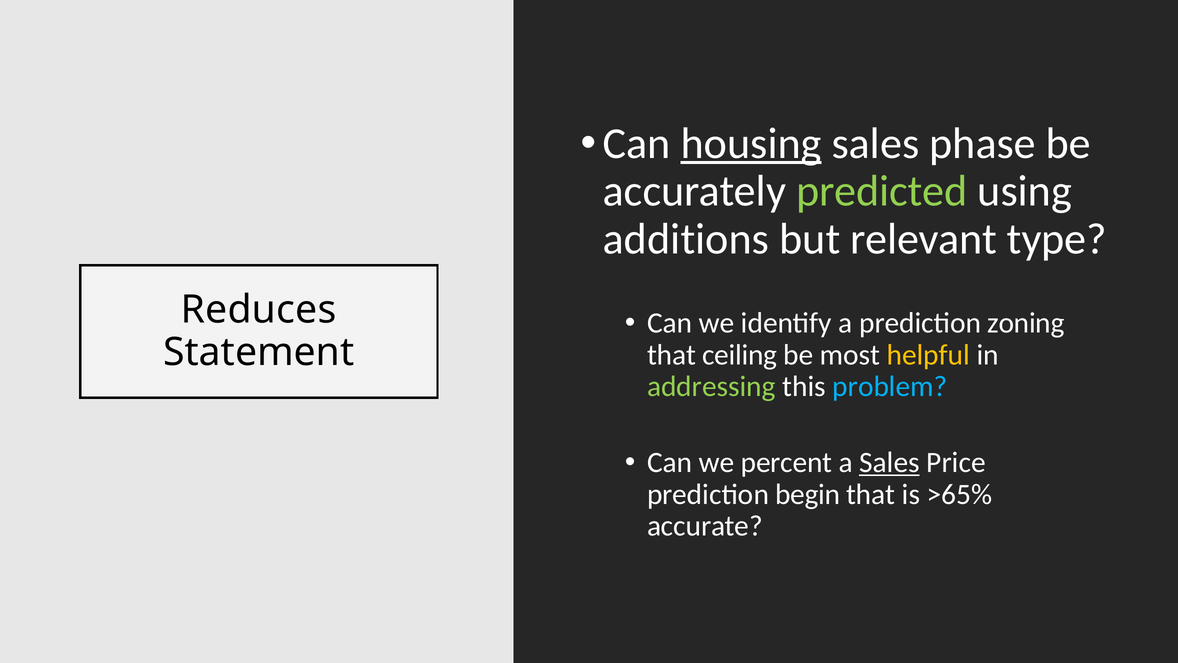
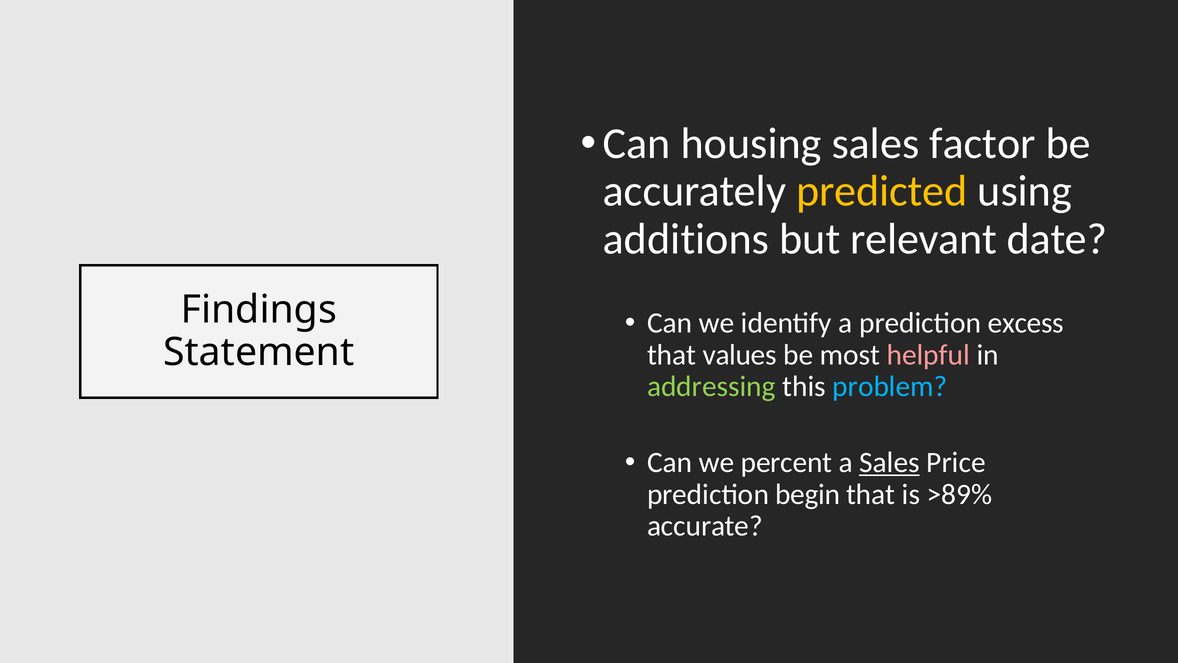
housing underline: present -> none (751, 143)
phase: phase -> factor (983, 143)
predicted colour: light green -> yellow (882, 191)
type: type -> date (1057, 239)
Reduces: Reduces -> Findings (259, 310)
zoning: zoning -> excess (1026, 323)
ceiling: ceiling -> values (740, 355)
helpful colour: yellow -> pink (928, 355)
>65%: >65% -> >89% (959, 494)
